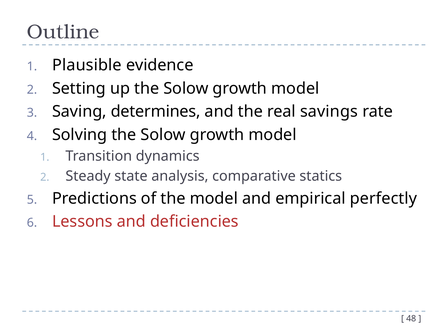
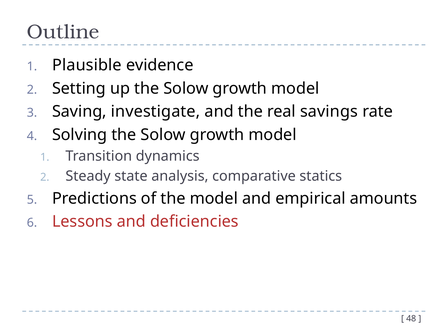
determines: determines -> investigate (156, 112)
perfectly: perfectly -> amounts (383, 198)
